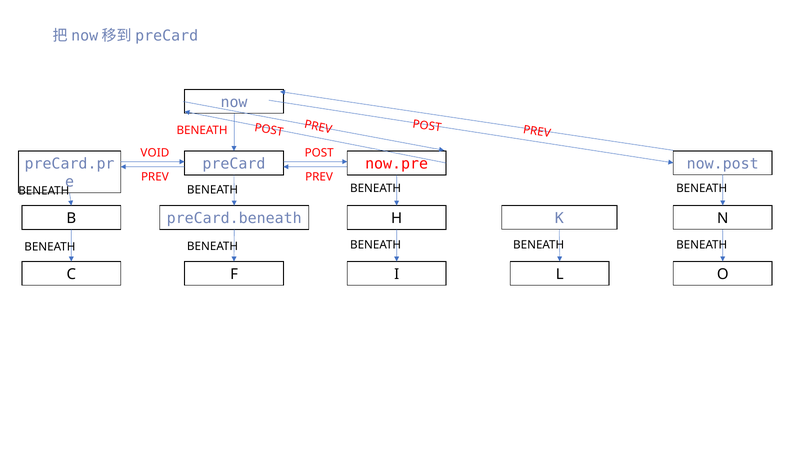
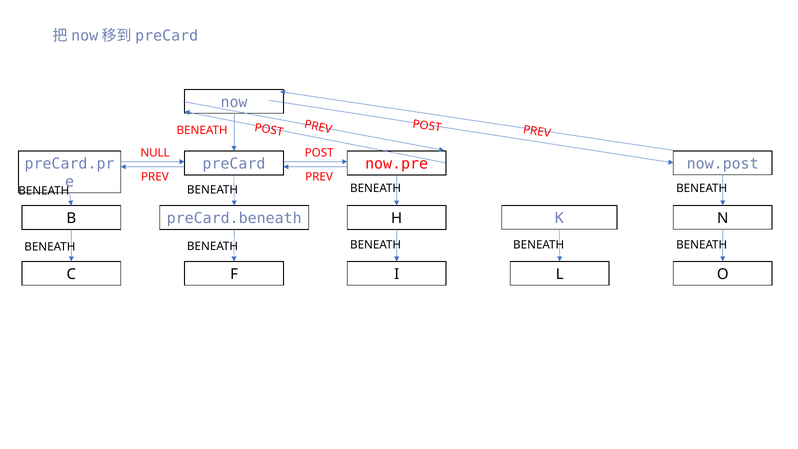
VOID: VOID -> NULL (155, 153)
